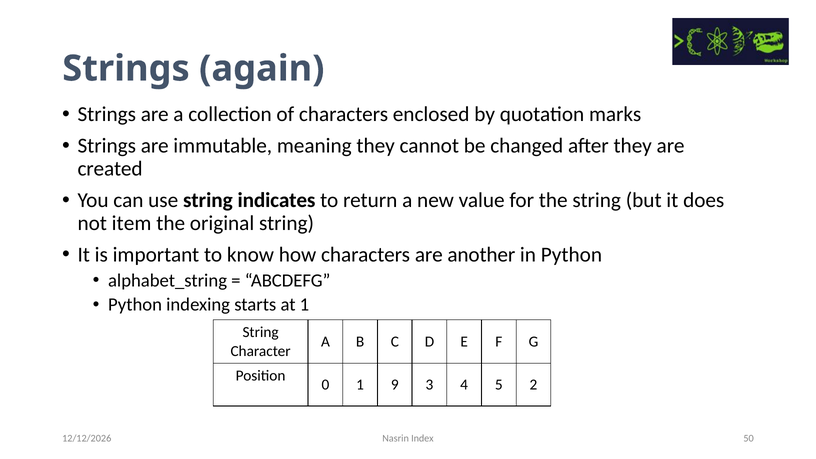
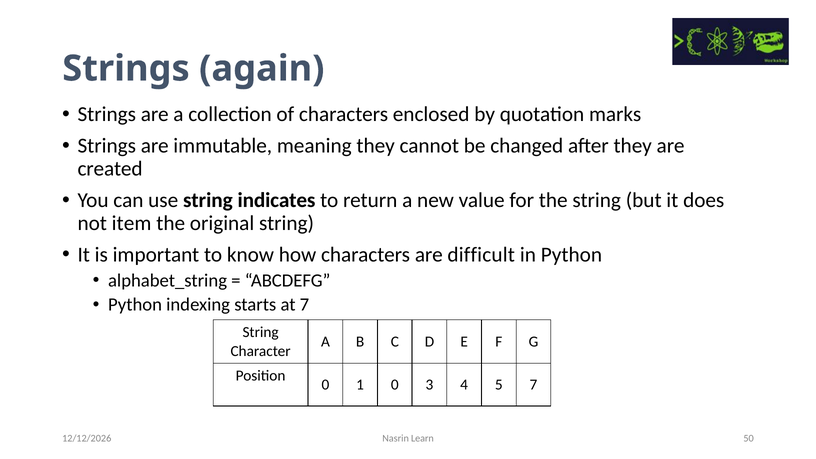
another: another -> difficult (481, 255)
at 1: 1 -> 7 (304, 305)
1 9: 9 -> 0 (395, 385)
5 2: 2 -> 7 (533, 385)
Index: Index -> Learn (422, 438)
